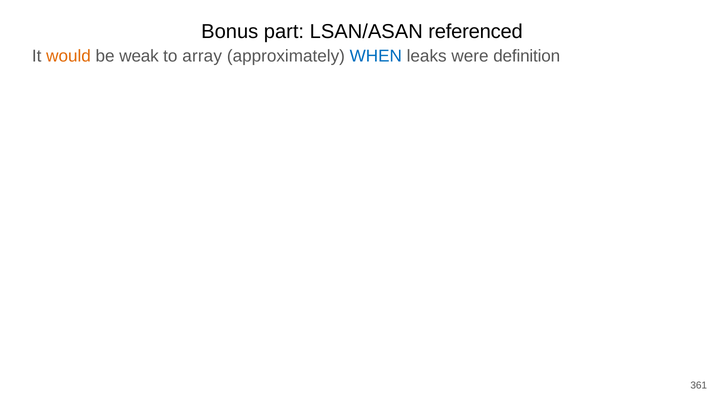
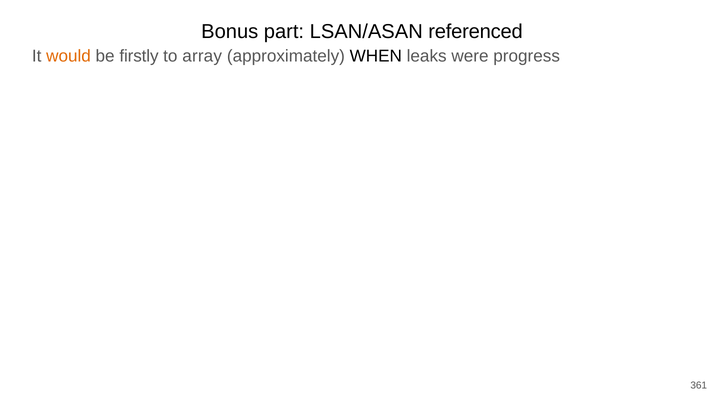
weak: weak -> firstly (139, 56)
WHEN colour: blue -> black (376, 56)
definition: definition -> progress (527, 56)
